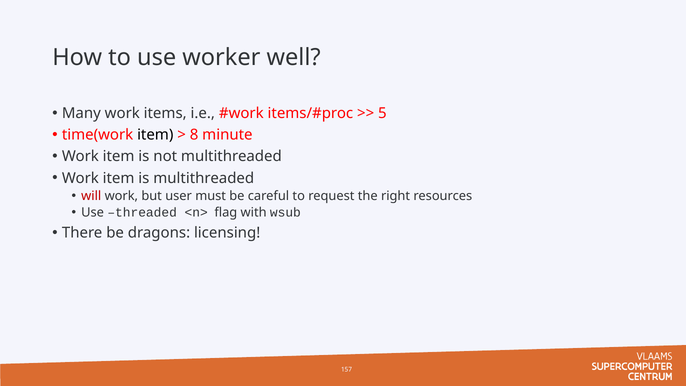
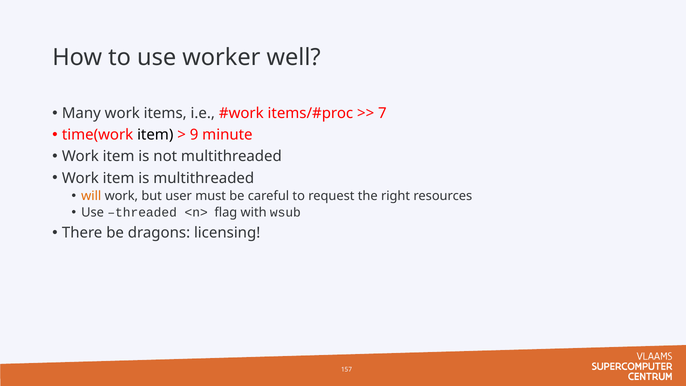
5: 5 -> 7 (382, 113)
8: 8 -> 9 (194, 135)
will colour: red -> orange (91, 196)
